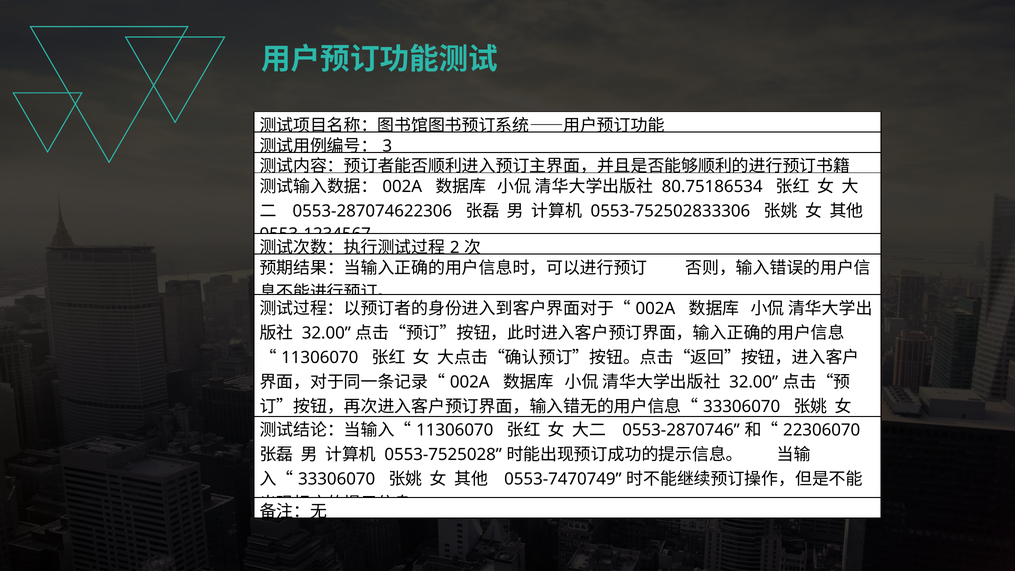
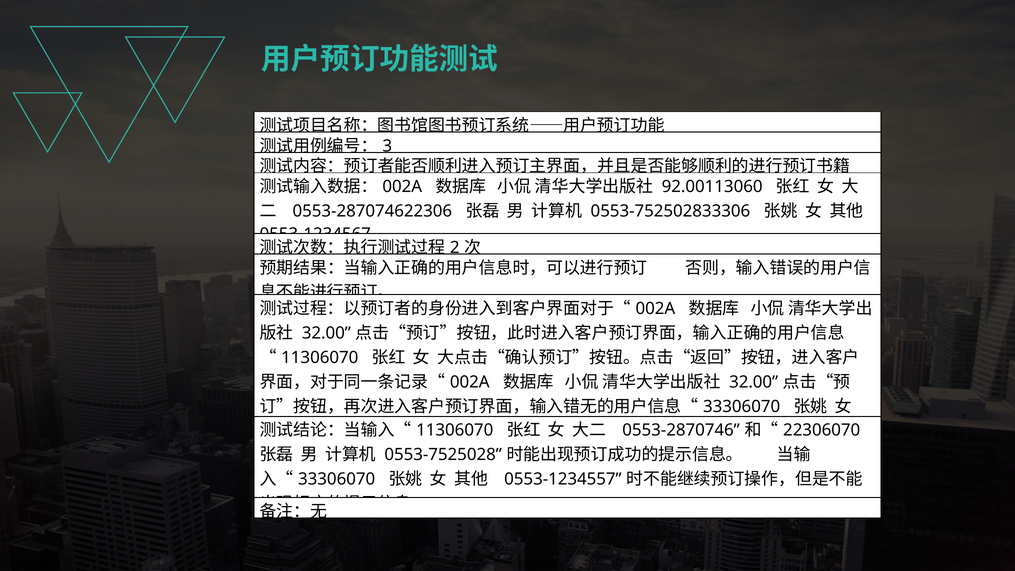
80.75186534: 80.75186534 -> 92.00113060 (712, 187)
0553-7470749: 0553-7470749 -> 0553-1234557 (563, 479)
